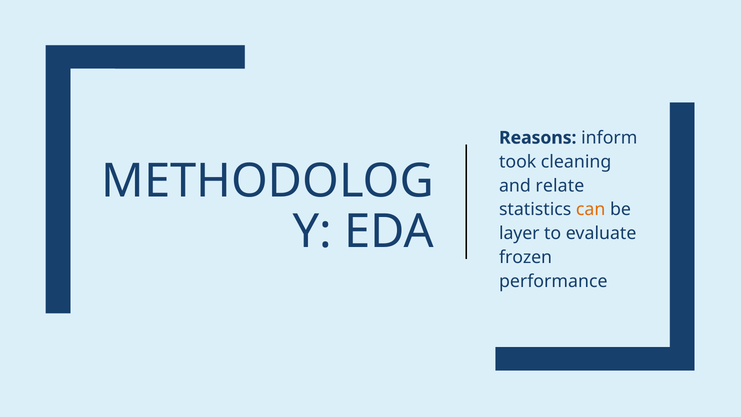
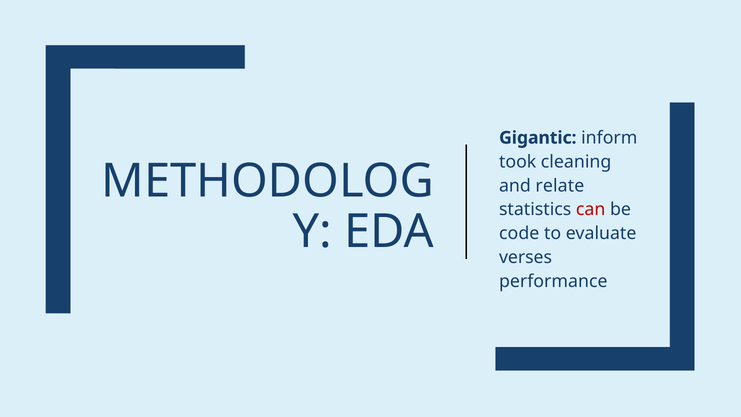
Reasons: Reasons -> Gigantic (538, 138)
can colour: orange -> red (591, 209)
layer: layer -> code (519, 233)
frozen: frozen -> verses (526, 257)
